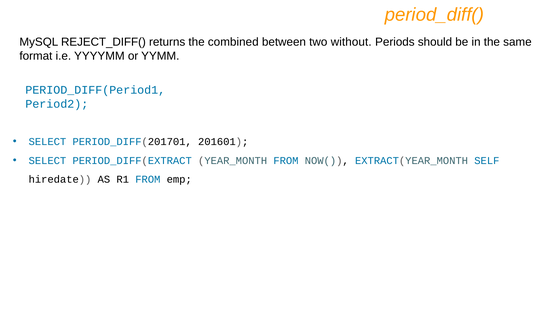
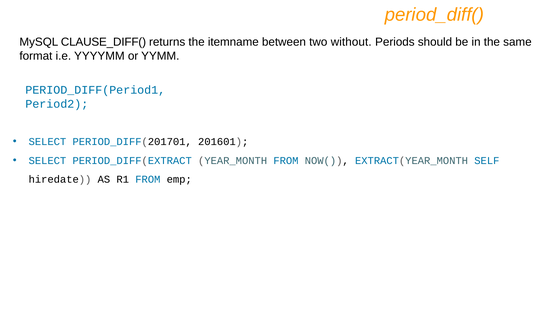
REJECT_DIFF(: REJECT_DIFF( -> CLAUSE_DIFF( (103, 42)
combined: combined -> itemname (233, 42)
